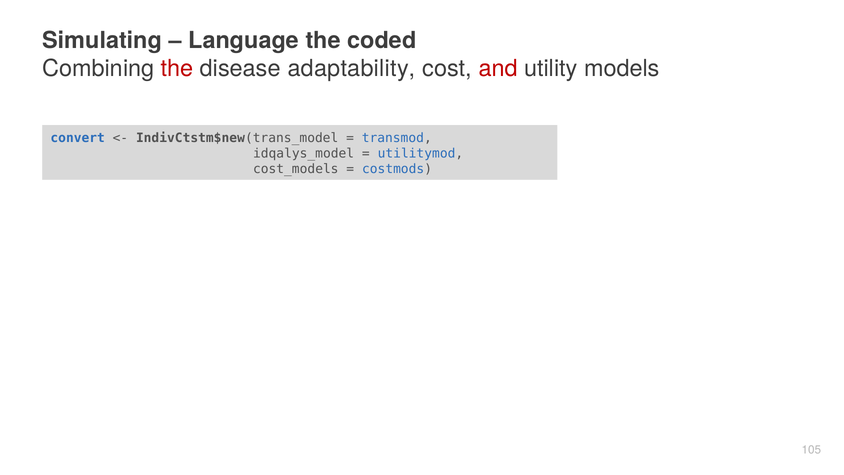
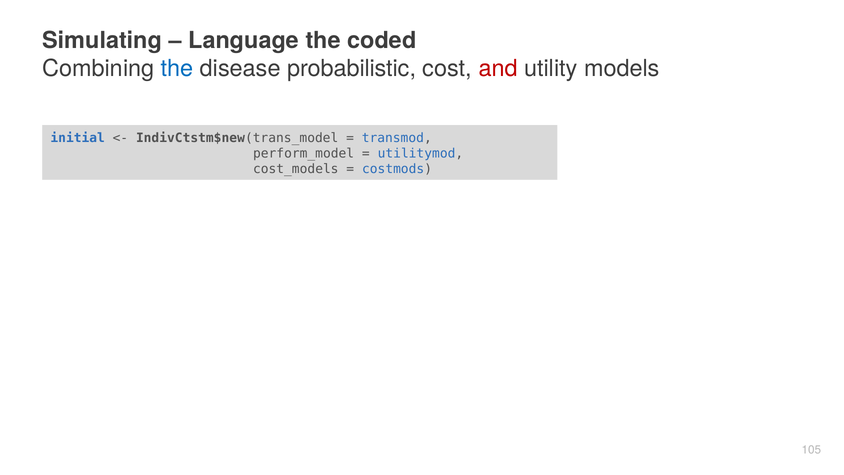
the colour: red -> blue (177, 68)
adaptability: adaptability -> probabilistic (352, 68)
convert: convert -> initial (78, 138)
idqalys_model: idqalys_model -> perform_model (304, 153)
